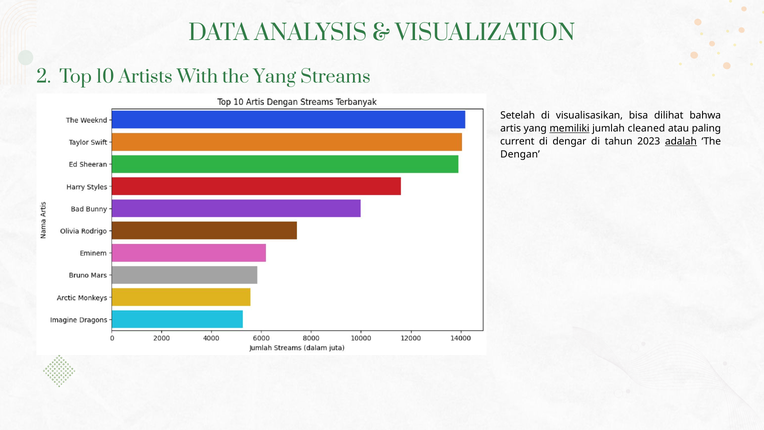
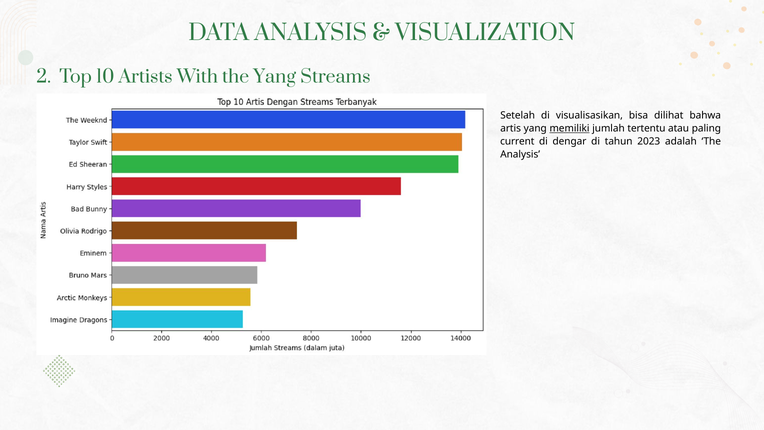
cleaned: cleaned -> tertentu (647, 128)
adalah underline: present -> none (681, 141)
Dengan: Dengan -> Analysis (520, 154)
